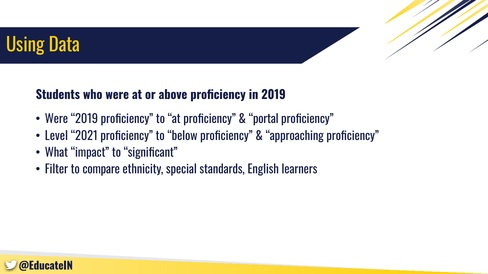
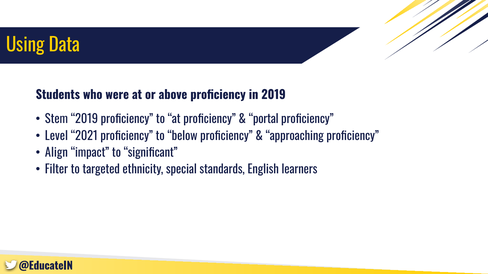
Were: Were -> Stem (56, 119)
What: What -> Align (56, 153)
compare: compare -> targeted (101, 170)
